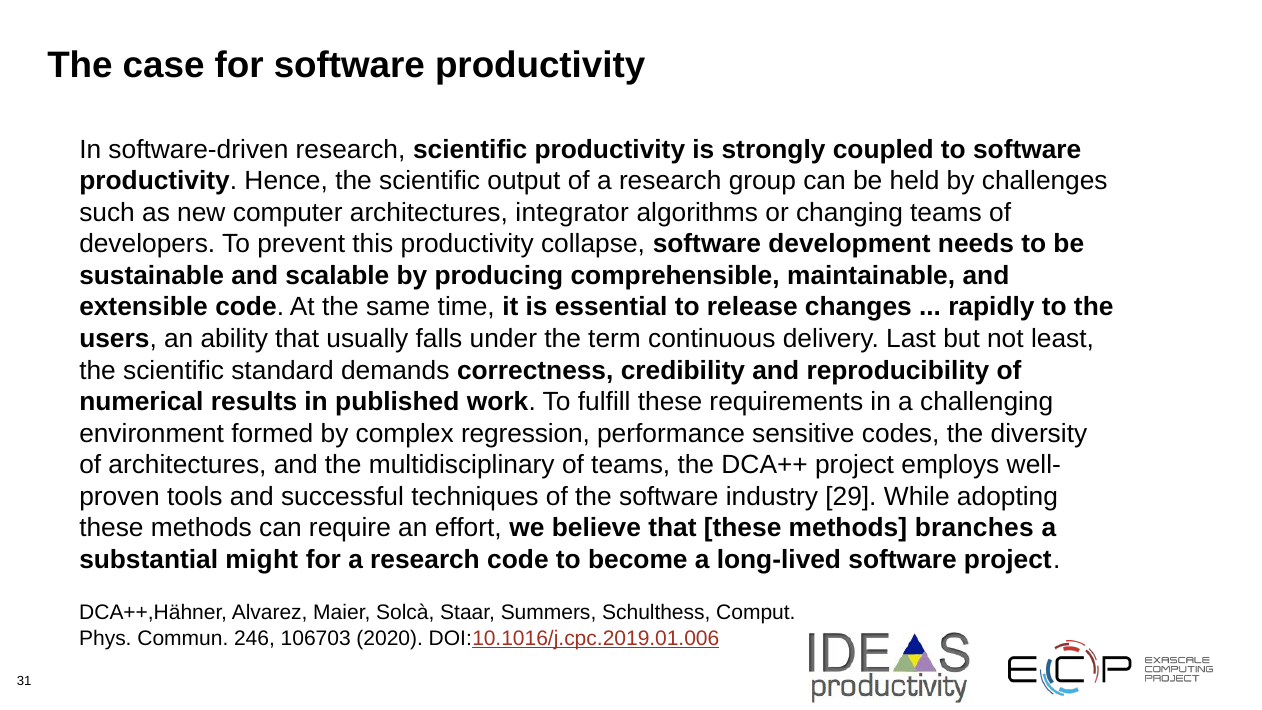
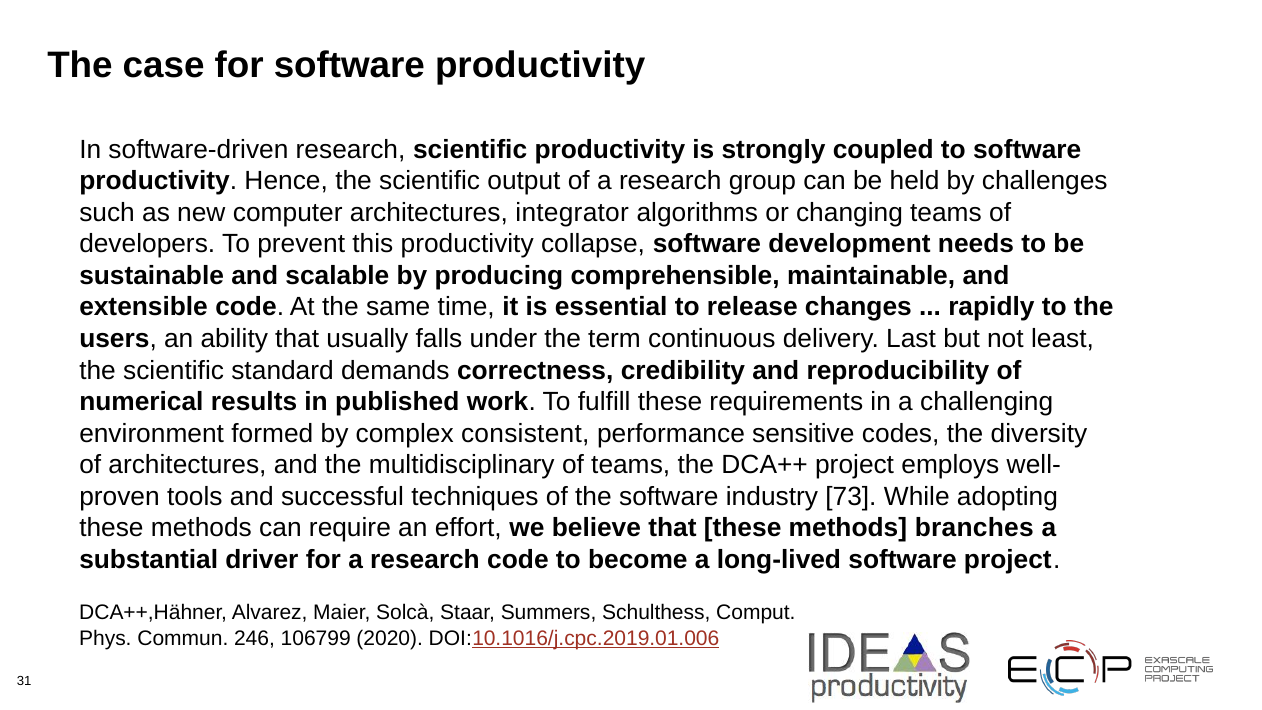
regression: regression -> consistent (525, 434)
29: 29 -> 73 (851, 497)
might: might -> driver (262, 560)
106703: 106703 -> 106799 (316, 638)
